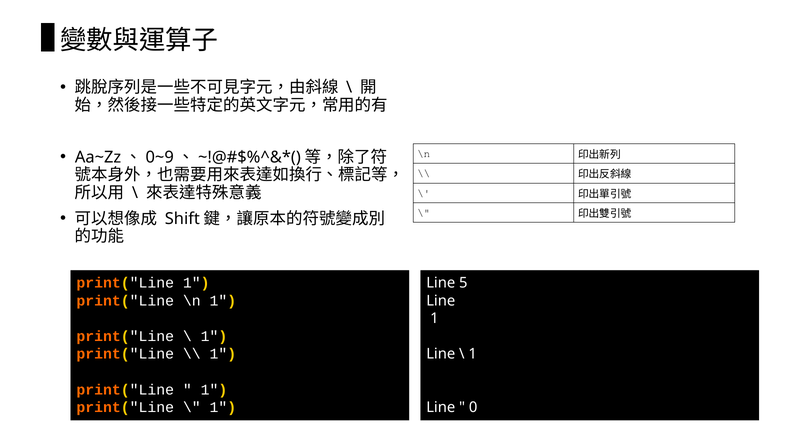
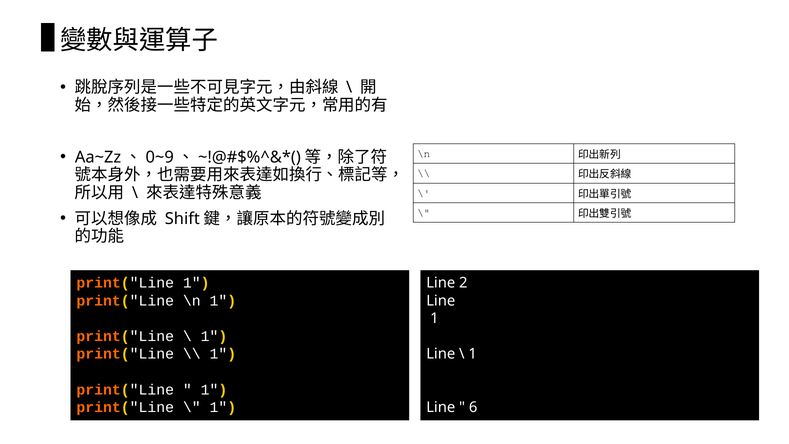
5: 5 -> 2 (463, 283)
0: 0 -> 6 (473, 407)
